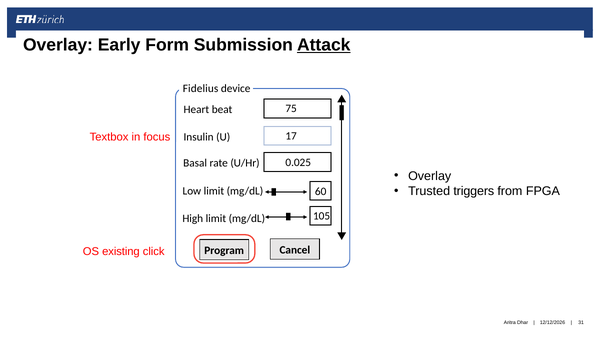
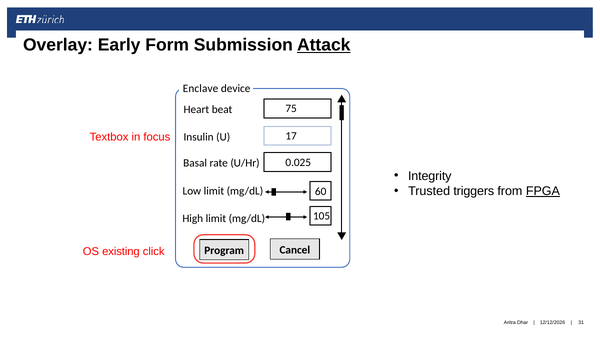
Fidelius: Fidelius -> Enclave (201, 88)
Overlay: Overlay -> Integrity (430, 176)
FPGA underline: none -> present (543, 191)
